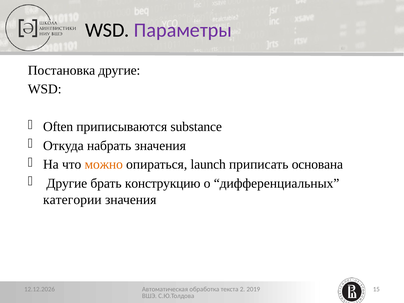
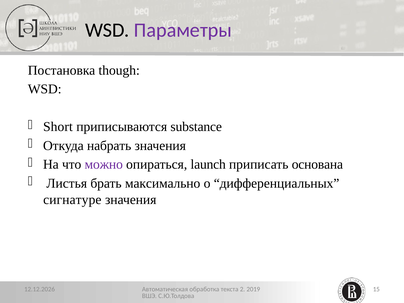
Постановка другие: другие -> though (119, 70)
Often: Often -> Short (58, 127)
можно colour: orange -> purple (104, 165)
Другие: Другие -> Листья (67, 183)
конструкцию: конструкцию -> максимально (163, 183)
категории: категории -> сигнатуре (72, 200)
